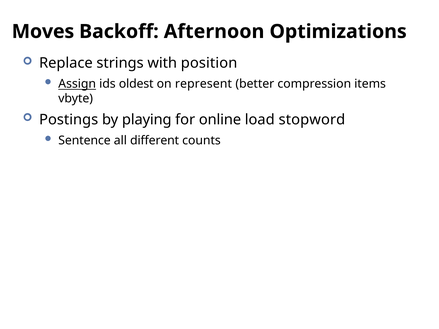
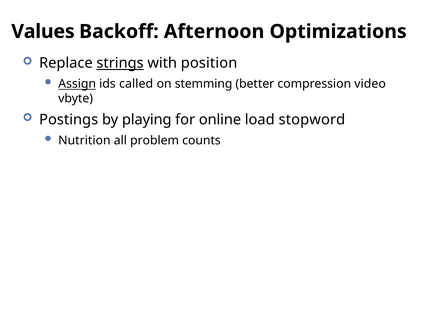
Moves: Moves -> Values (43, 32)
strings underline: none -> present (120, 63)
oldest: oldest -> called (136, 84)
represent: represent -> stemming (204, 84)
items: items -> video (370, 84)
Sentence: Sentence -> Nutrition (84, 141)
different: different -> problem (155, 141)
